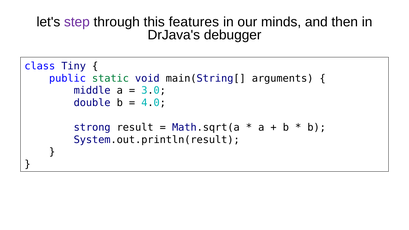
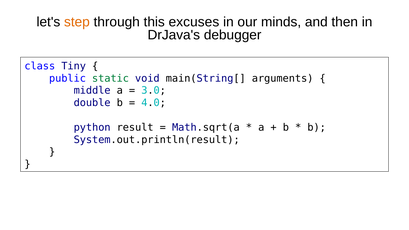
step colour: purple -> orange (77, 22)
features: features -> excuses (194, 22)
strong: strong -> python (92, 127)
